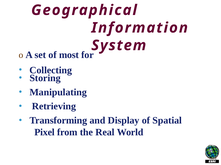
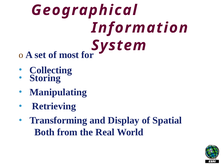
Pixel: Pixel -> Both (44, 133)
